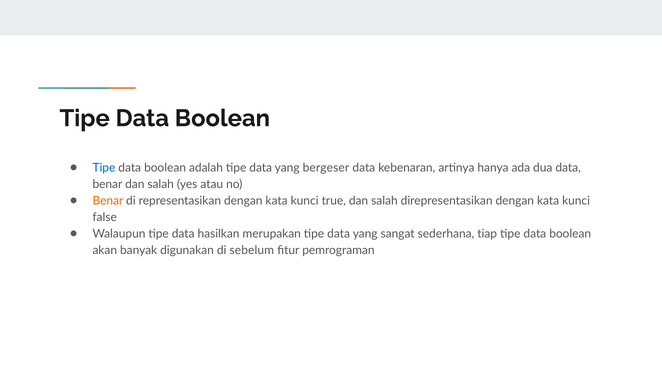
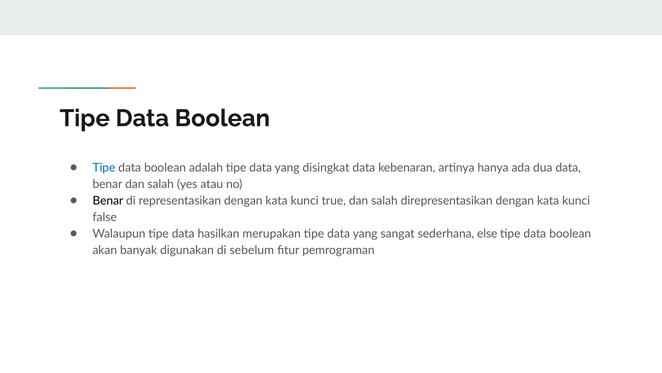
bergeser: bergeser -> disingkat (326, 167)
Benar colour: orange -> black (108, 200)
tiap: tiap -> else (487, 233)
